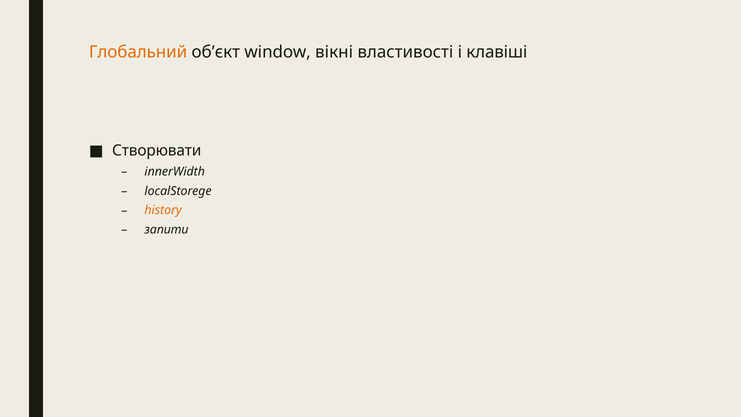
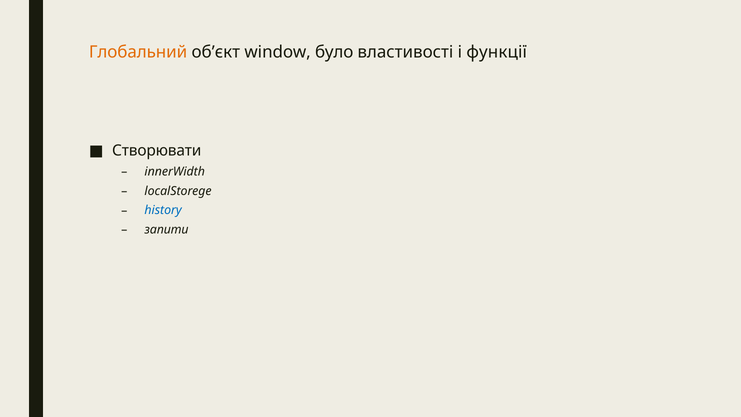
вікні: вікні -> було (334, 52)
клавіші: клавіші -> функції (497, 52)
history colour: orange -> blue (163, 210)
